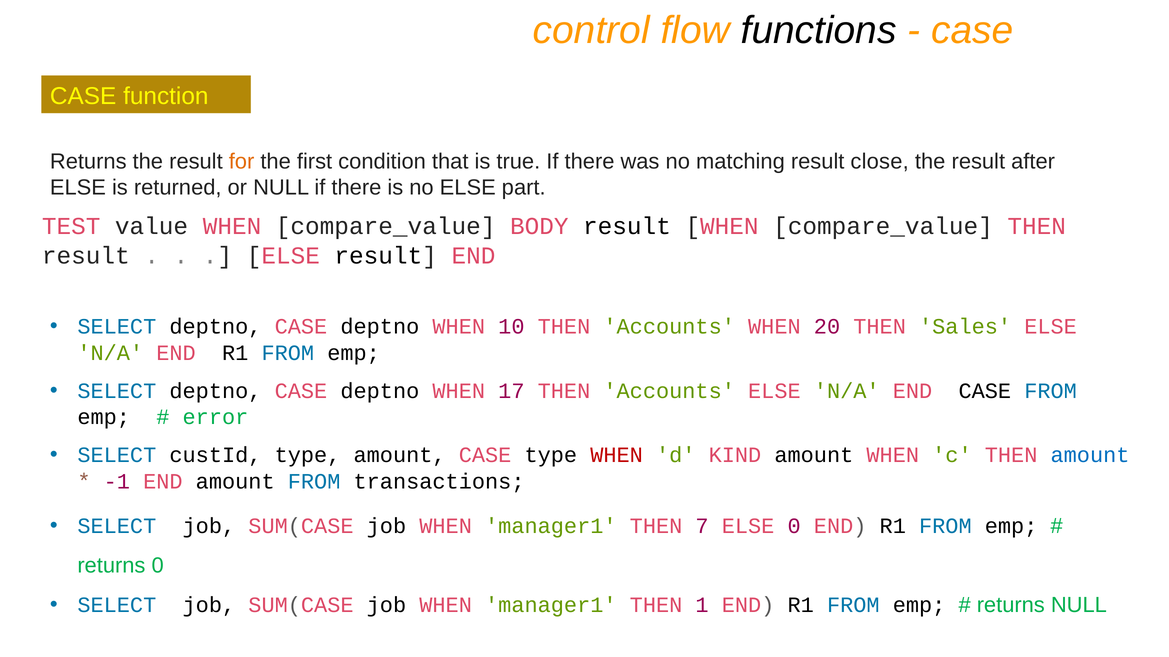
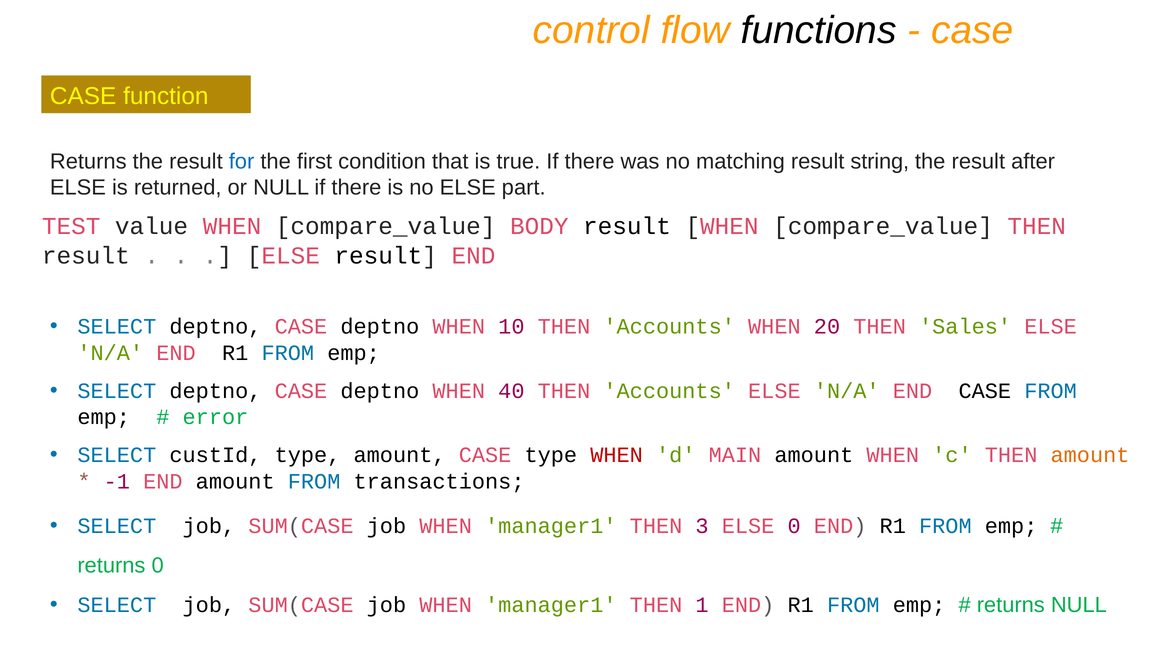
for colour: orange -> blue (242, 161)
close: close -> string (880, 161)
17: 17 -> 40 (511, 391)
KIND: KIND -> MAIN (735, 456)
amount colour: blue -> orange (1090, 456)
7: 7 -> 3 (702, 527)
